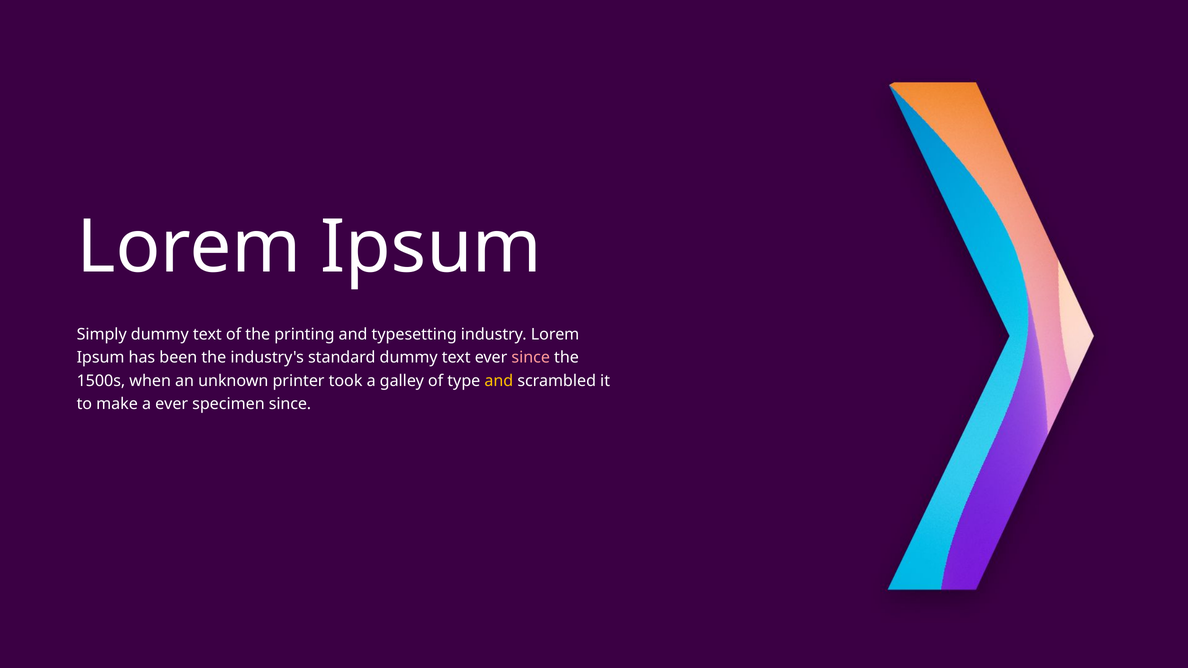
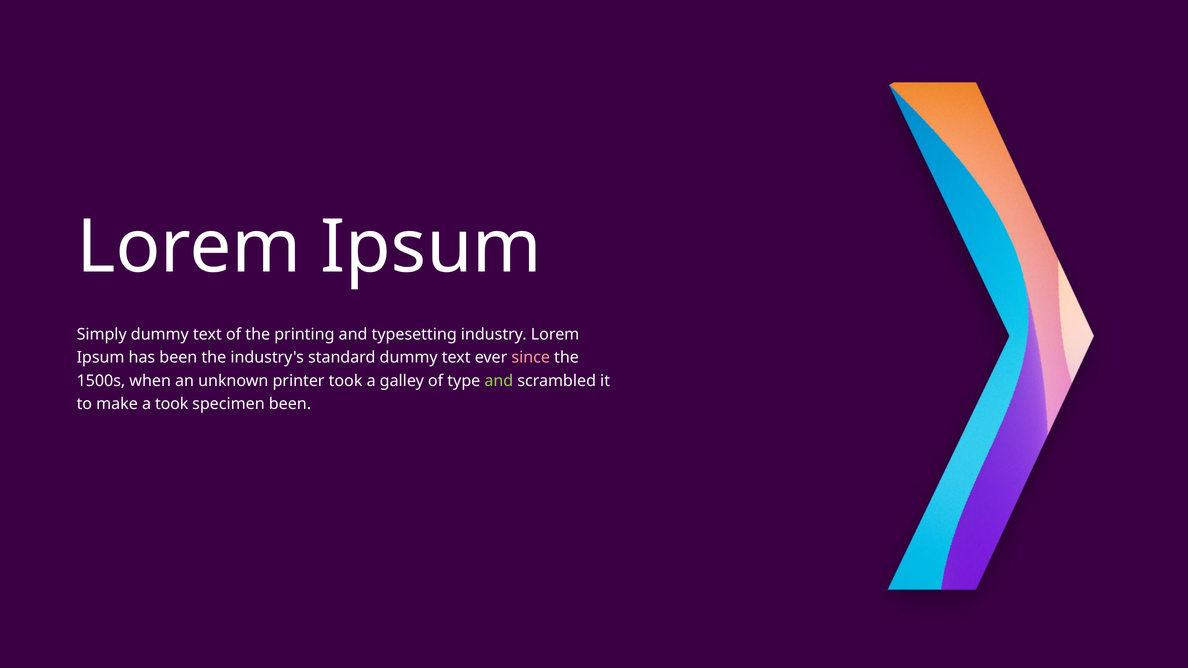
and colour: yellow -> light green (499, 381)
a ever: ever -> took (172, 404)
specimen since: since -> been (290, 404)
